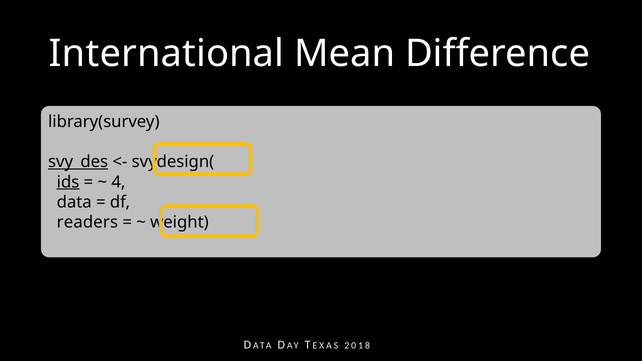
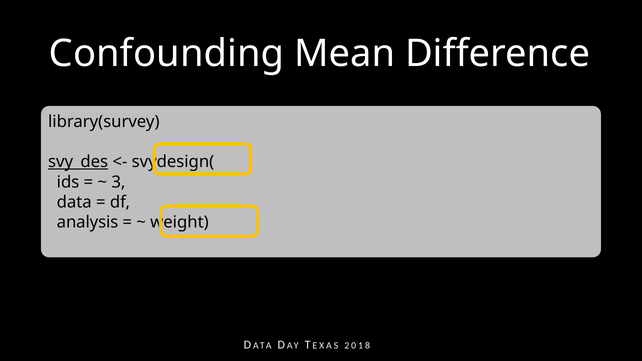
International: International -> Confounding (167, 54)
ids underline: present -> none (68, 182)
4: 4 -> 3 (118, 182)
readers: readers -> analysis (88, 222)
